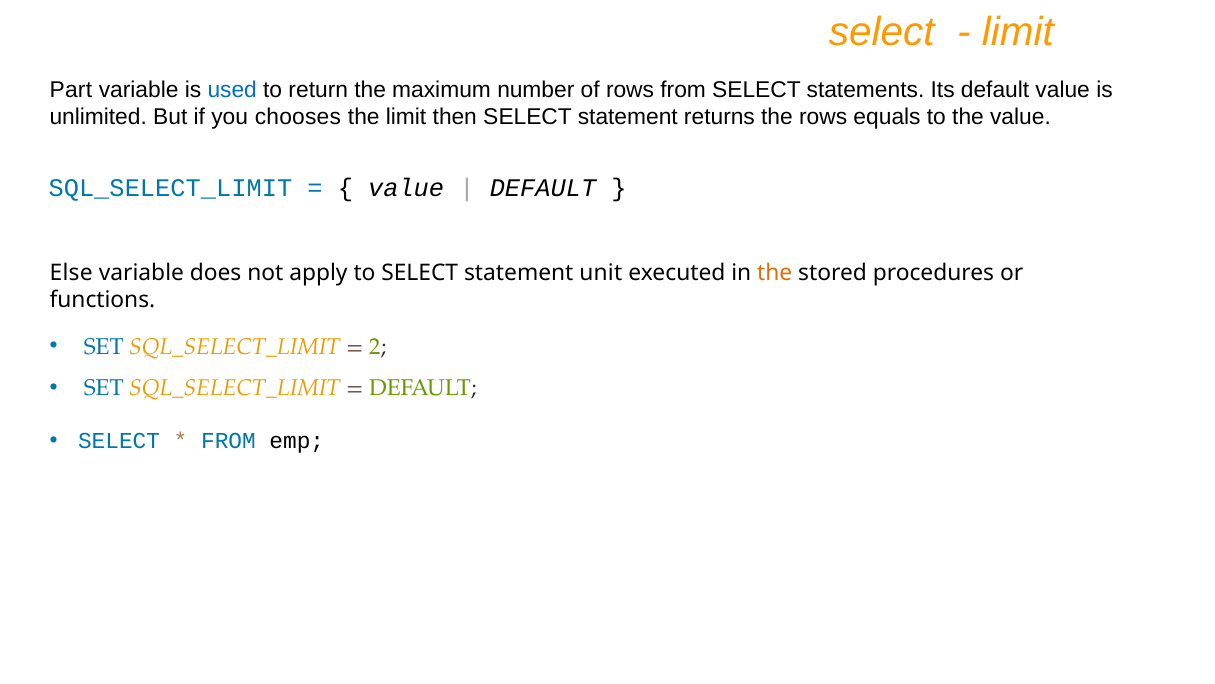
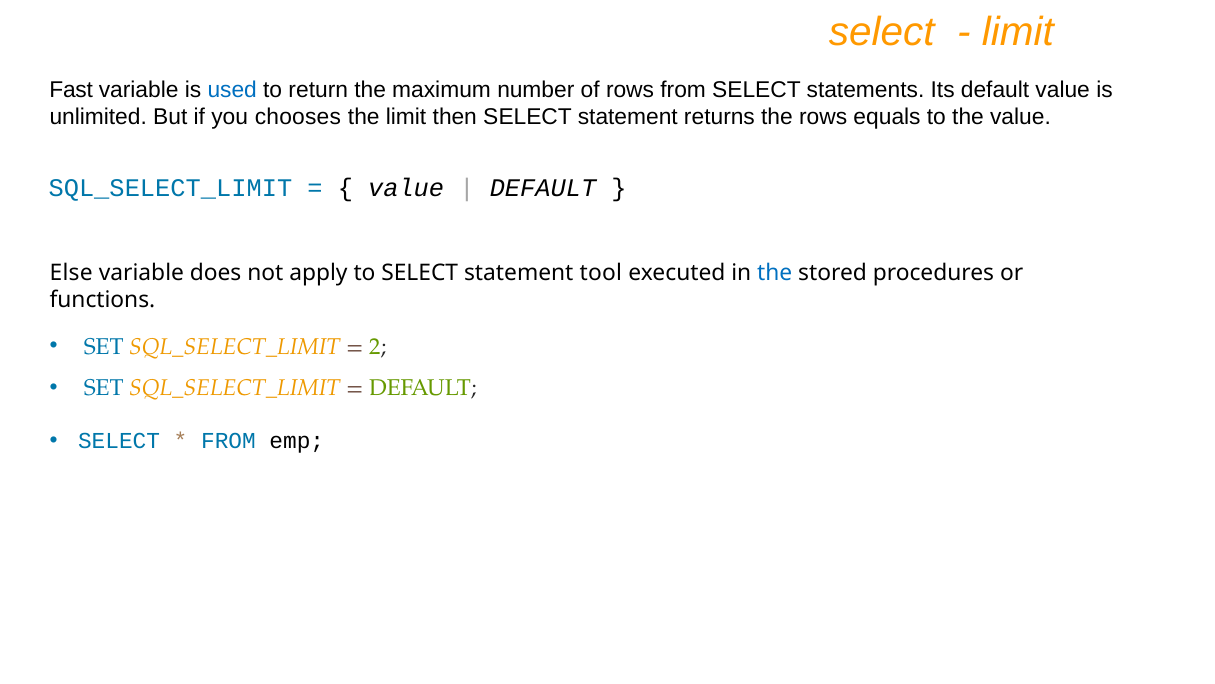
Part: Part -> Fast (71, 90)
unit: unit -> tool (601, 273)
the colour: orange -> blue (775, 273)
